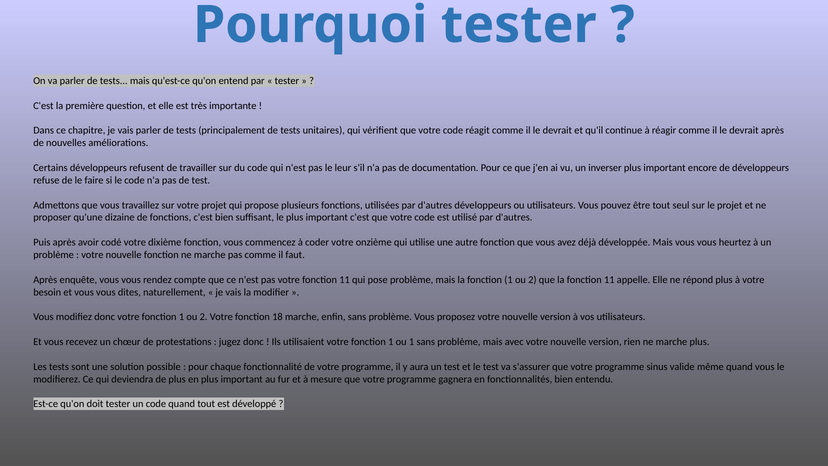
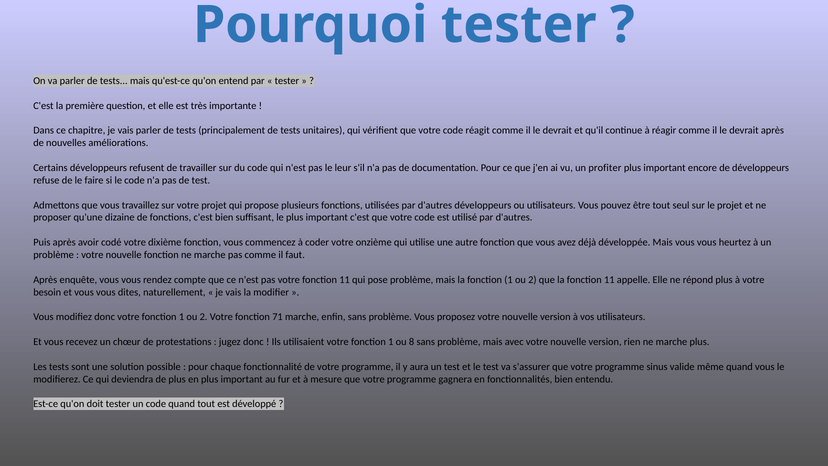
inverser: inverser -> profiter (605, 168)
18: 18 -> 71 (277, 317)
ou 1: 1 -> 8 (412, 342)
